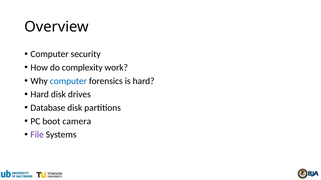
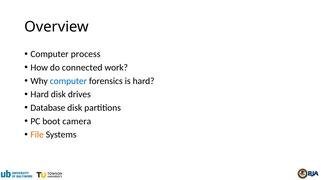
security: security -> process (86, 54)
complexity: complexity -> connected (82, 68)
File colour: purple -> orange (37, 135)
